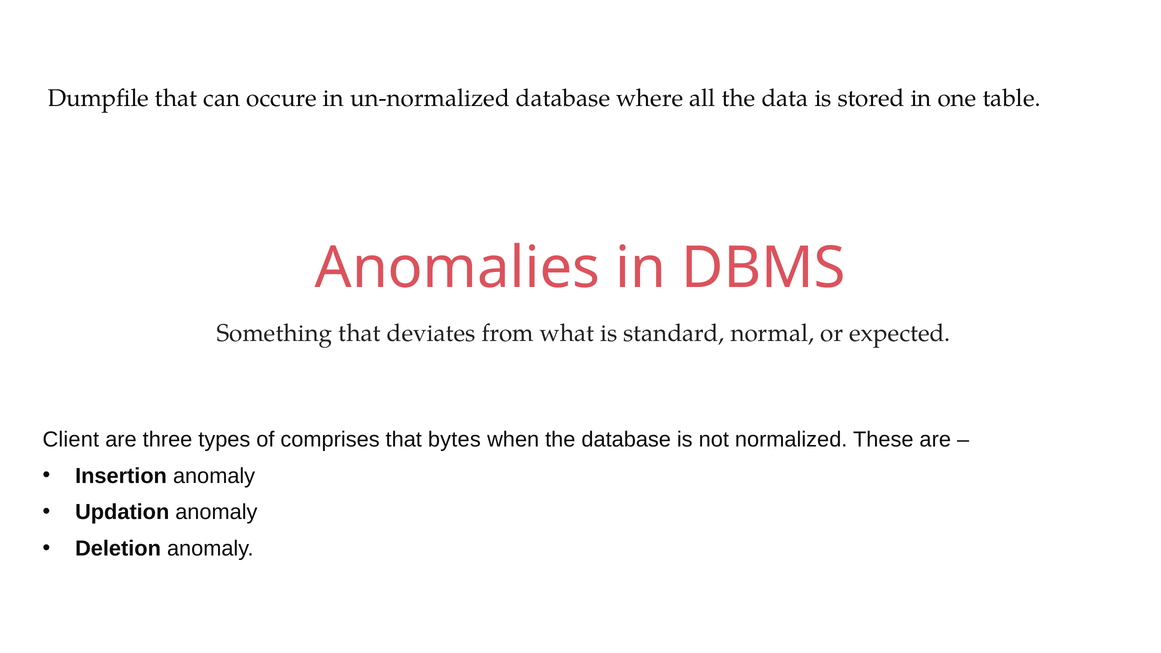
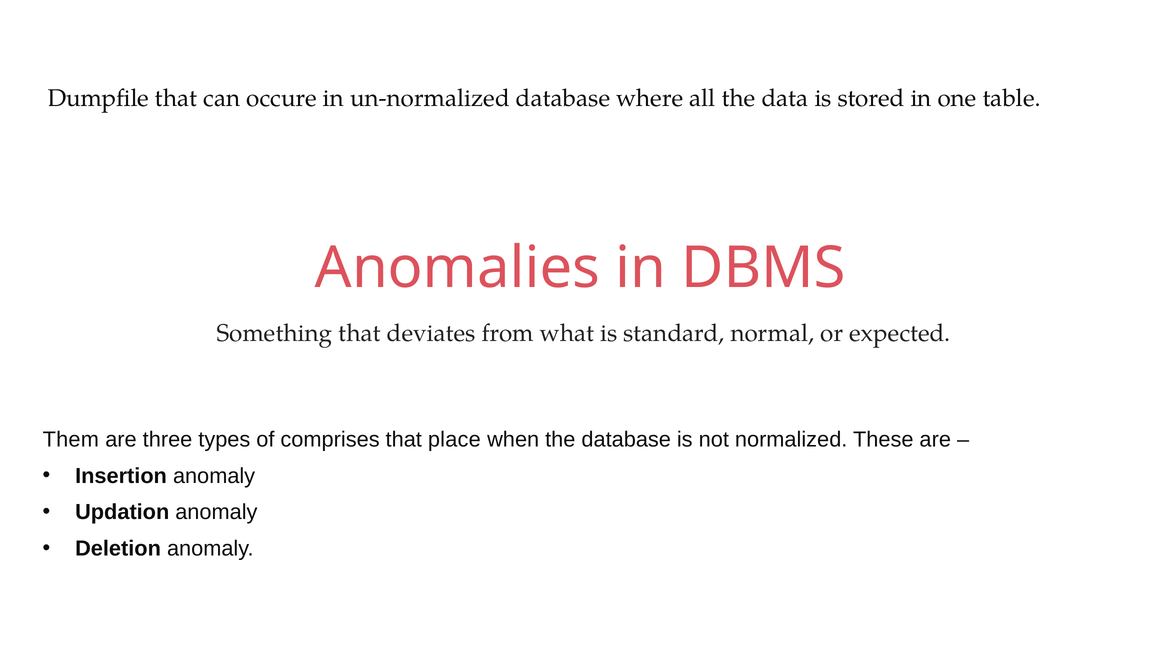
Client: Client -> Them (71, 440)
bytes: bytes -> place (454, 440)
